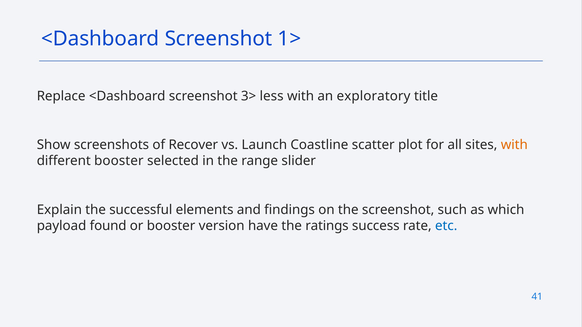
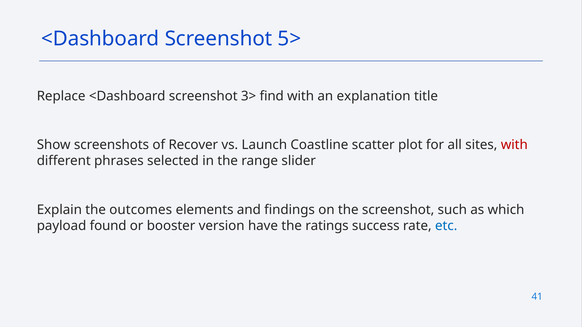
1>: 1> -> 5> (289, 39)
less: less -> find (272, 96)
exploratory: exploratory -> explanation (374, 96)
with colour: orange -> red (514, 145)
different booster: booster -> phrases (119, 161)
successful: successful -> outcomes (141, 210)
